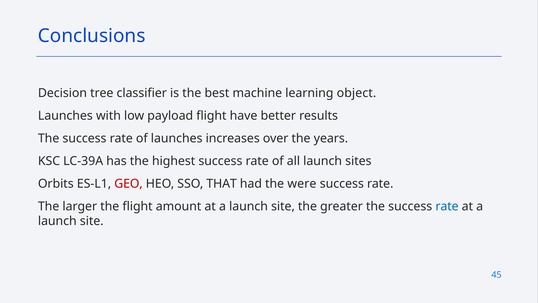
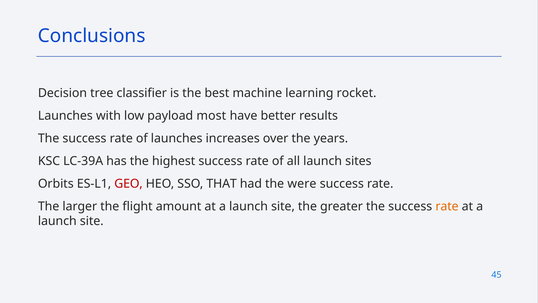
object: object -> rocket (357, 93)
payload flight: flight -> most (211, 116)
rate colour: blue -> orange (447, 206)
